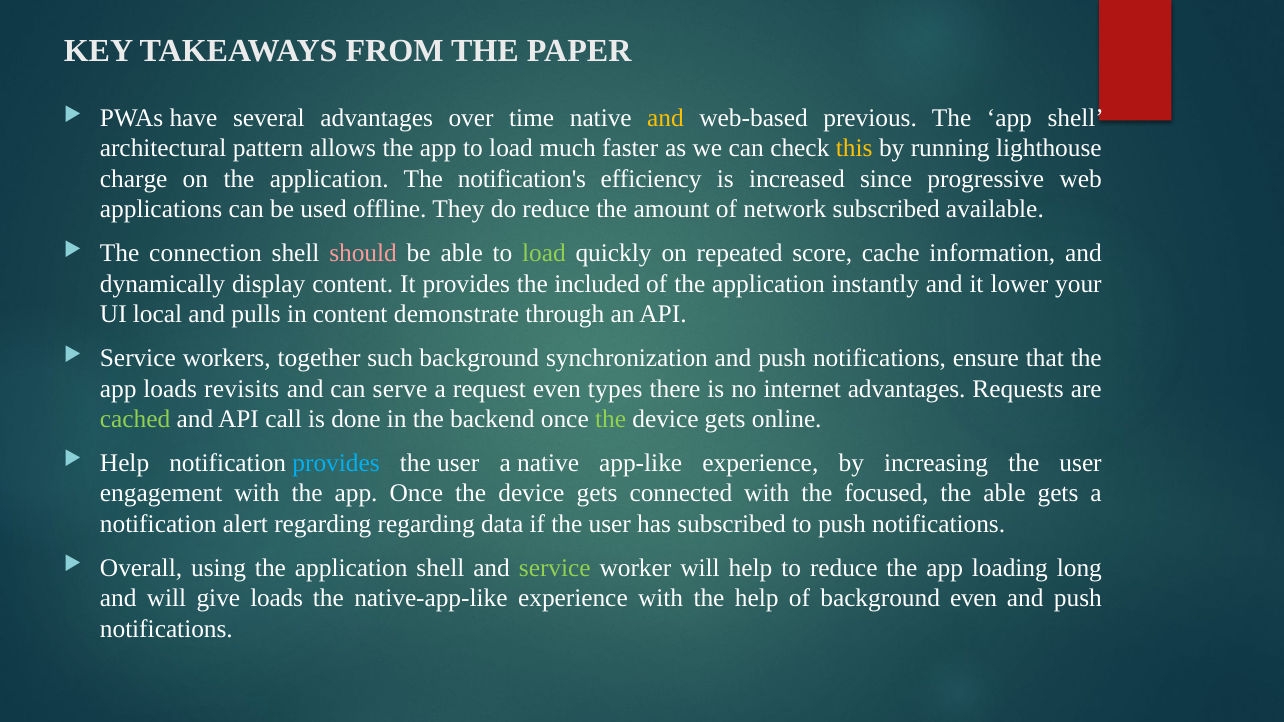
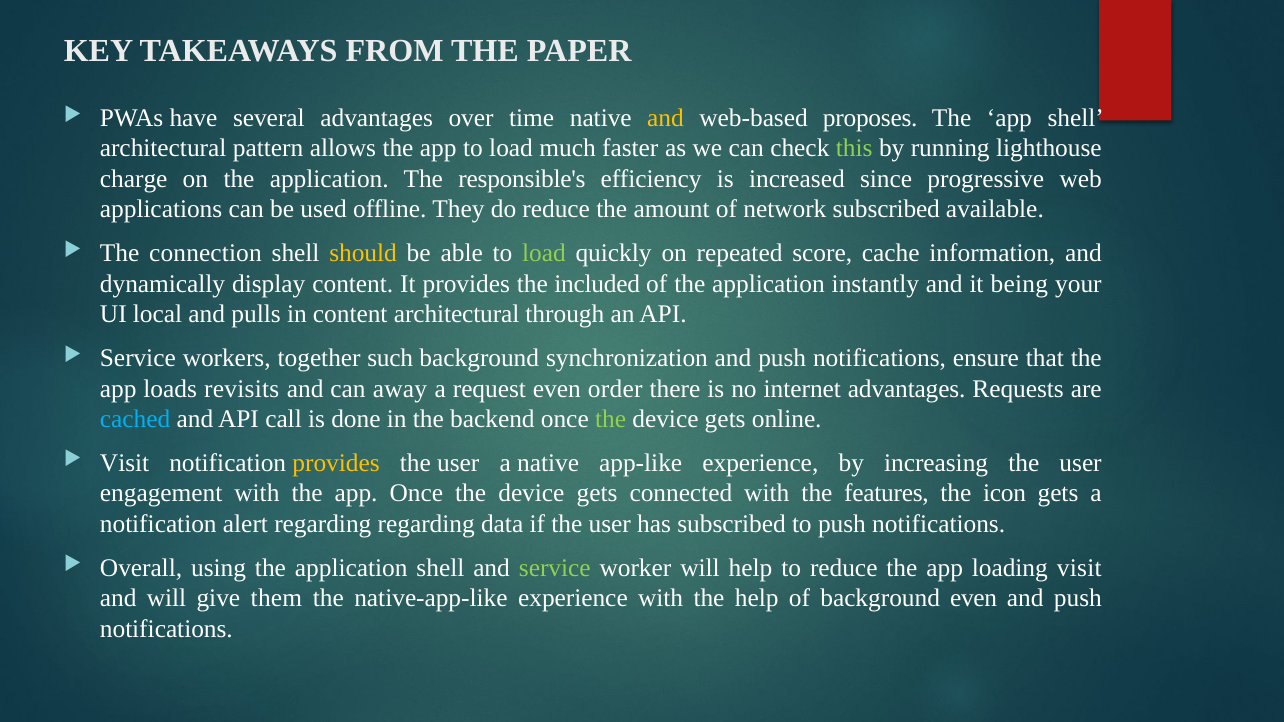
previous: previous -> proposes (870, 118)
this colour: yellow -> light green (854, 149)
notification's: notification's -> responsible's (522, 179)
should colour: pink -> yellow (363, 253)
lower: lower -> being (1019, 284)
content demonstrate: demonstrate -> architectural (457, 314)
serve: serve -> away (400, 389)
types: types -> order (615, 389)
cached colour: light green -> light blue (135, 419)
Help: Help -> Visit (125, 463)
provides colour: light blue -> yellow (336, 463)
focused: focused -> features (886, 494)
the able: able -> icon (1005, 494)
loading long: long -> visit (1079, 568)
give loads: loads -> them (276, 598)
